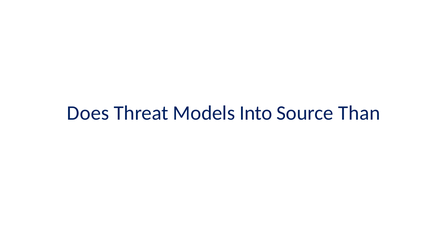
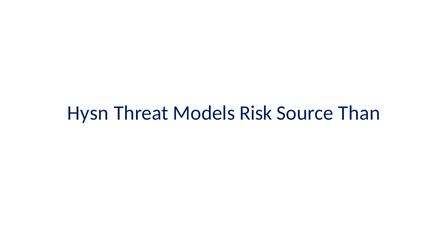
Does: Does -> Hysn (88, 113)
Into: Into -> Risk (256, 113)
